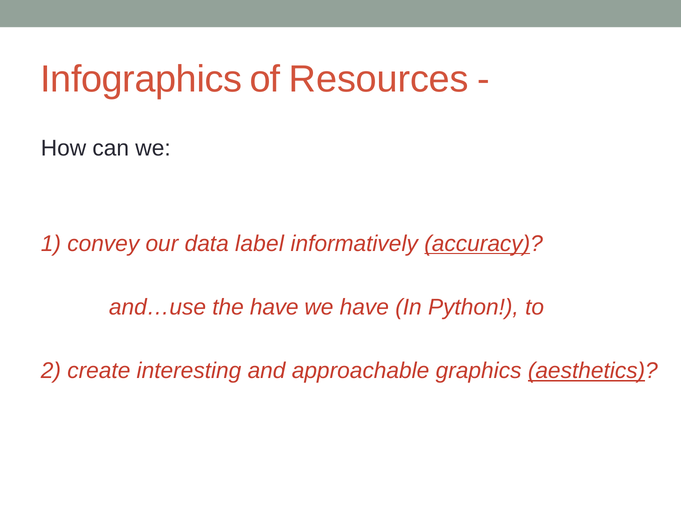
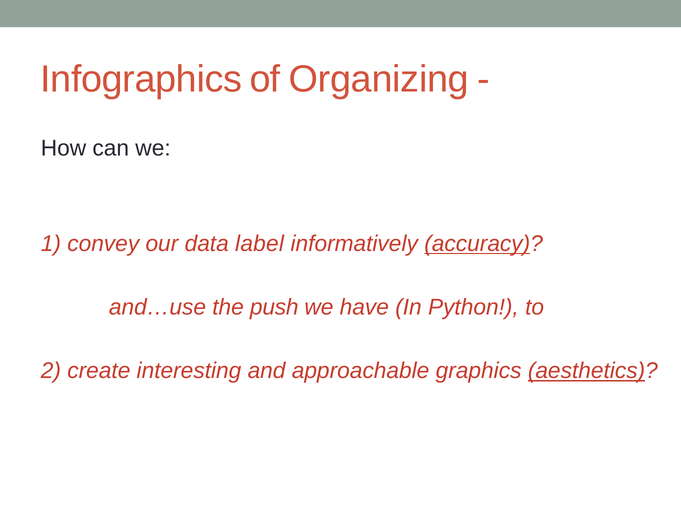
Resources: Resources -> Organizing (379, 79)
the have: have -> push (274, 307)
